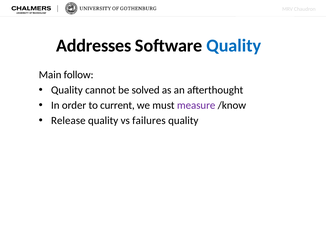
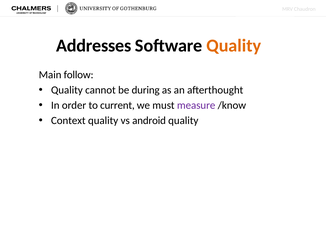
Quality colour: blue -> orange (234, 46)
solved: solved -> during (146, 90)
Release: Release -> Context (68, 120)
failures: failures -> android (149, 120)
